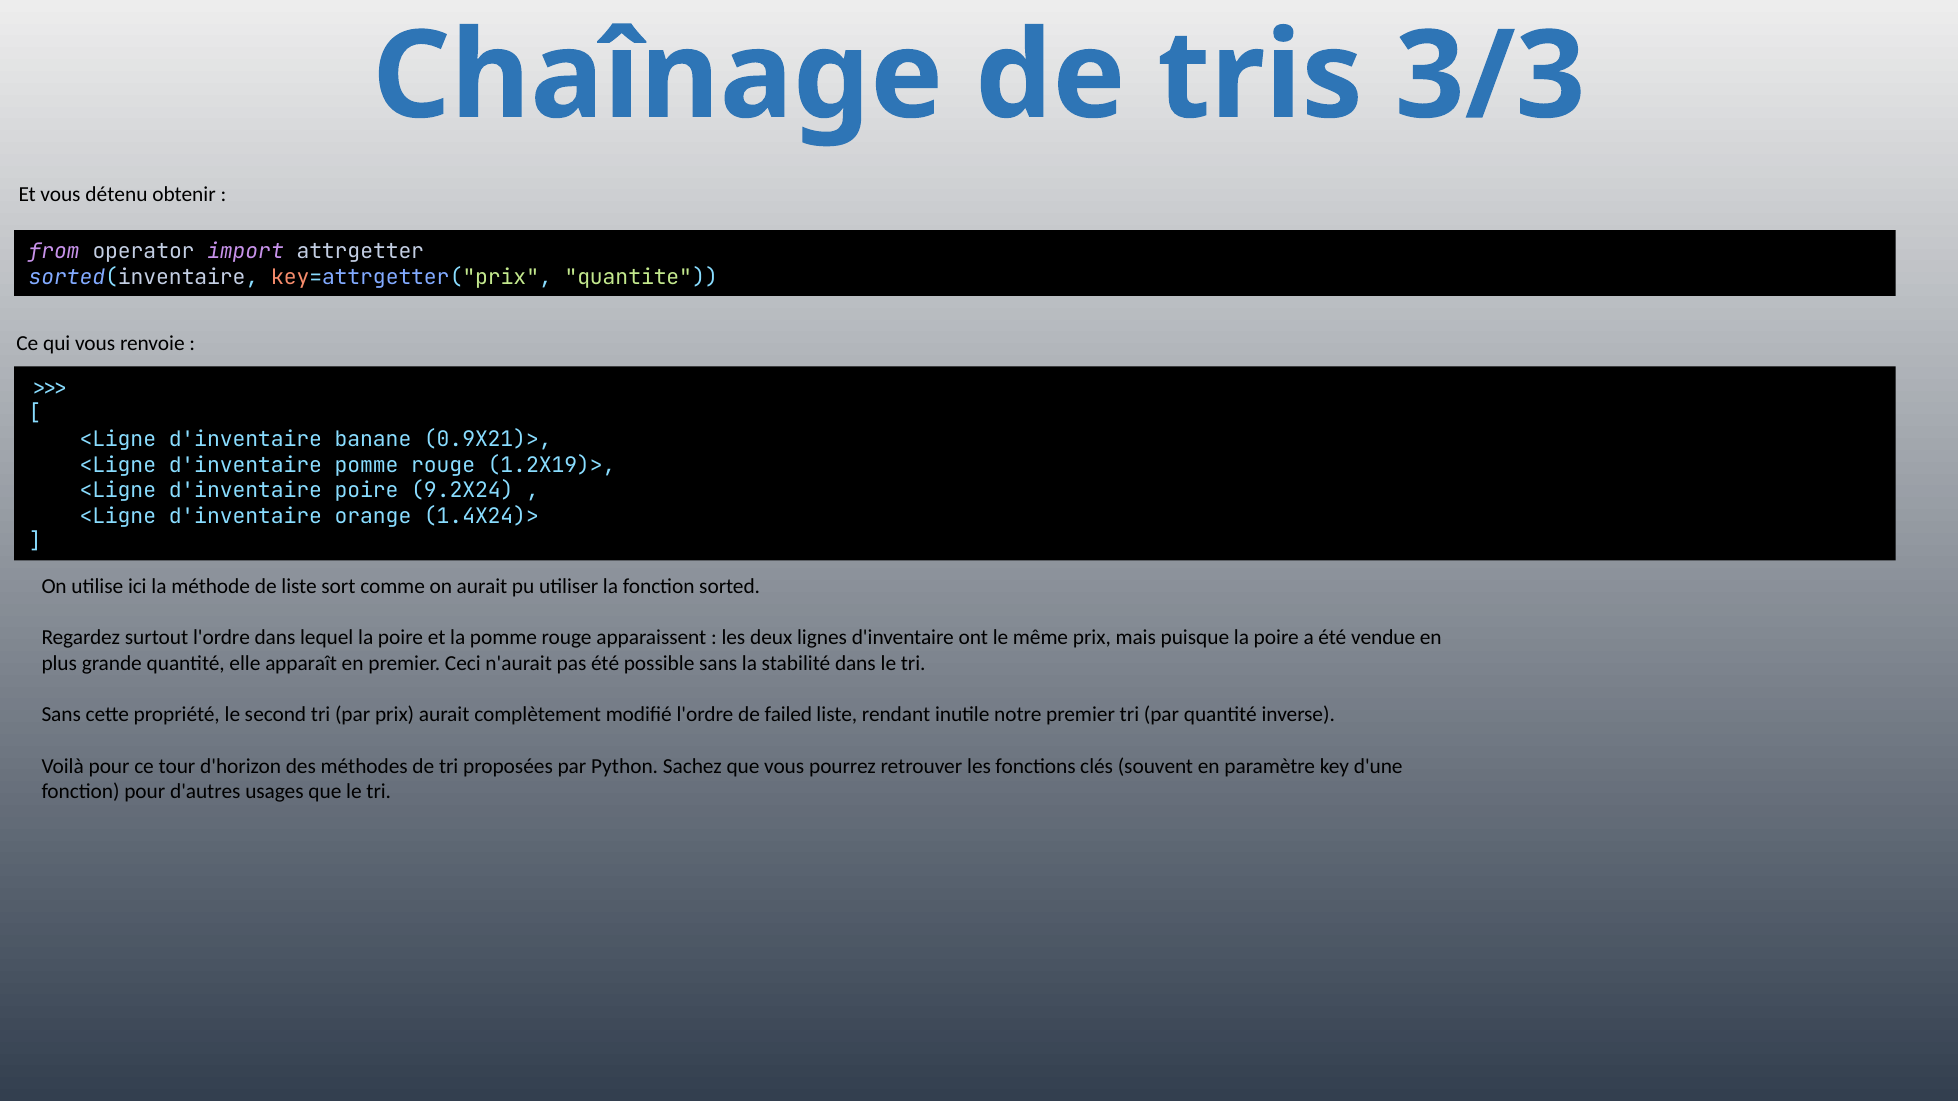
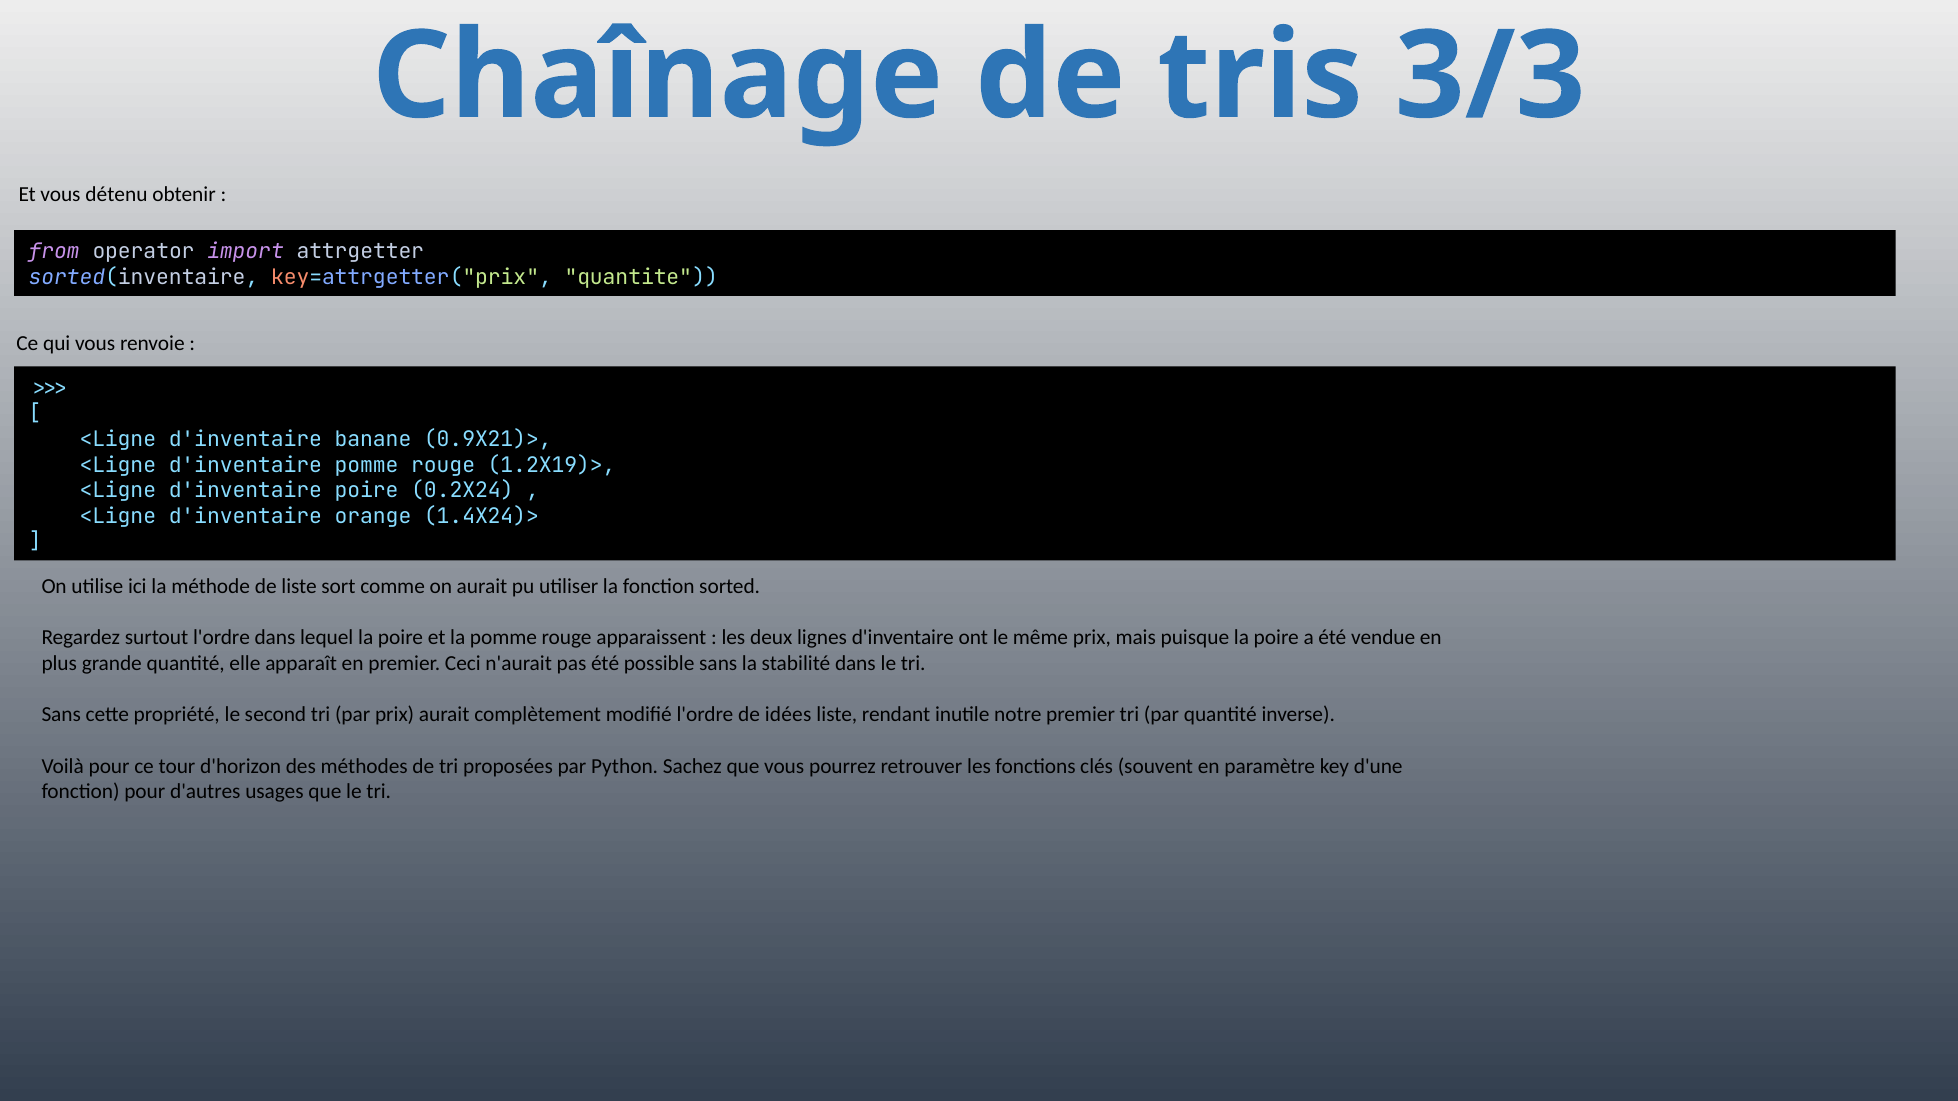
9.2X24)>: 9.2X24)> -> 0.2X24)> (475, 491)
failed: failed -> idées (788, 715)
